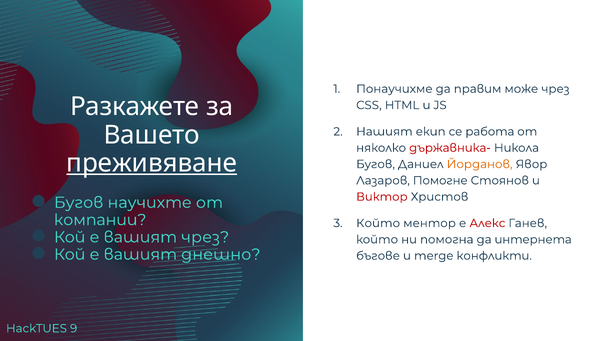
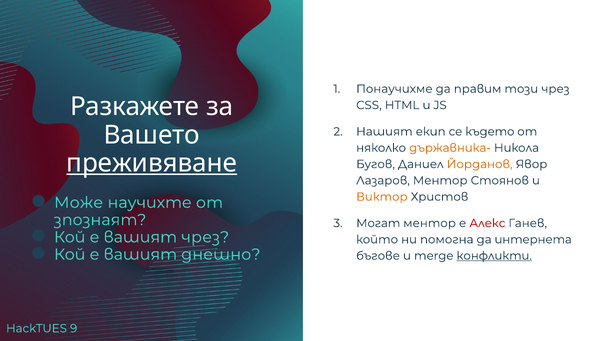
може: може -> този (521, 89)
работа: работа -> където (490, 132)
държавника- colour: red -> orange (450, 148)
Лазаров Помогне: Помогне -> Ментор (440, 180)
Бугов: Бугов -> Може (79, 203)
Виктор colour: red -> orange (382, 197)
компании: компании -> зпознаят (100, 220)
Който: Който -> Могат (378, 223)
конфликти underline: none -> present (494, 256)
